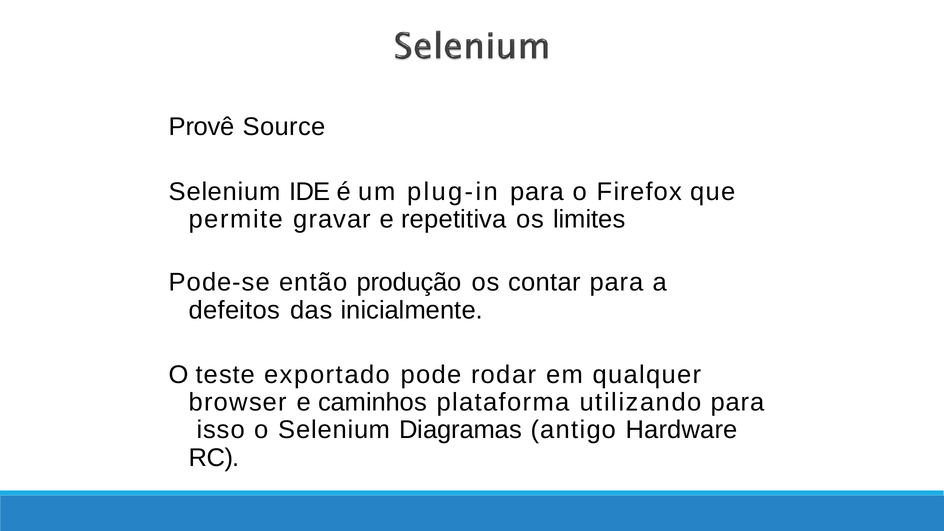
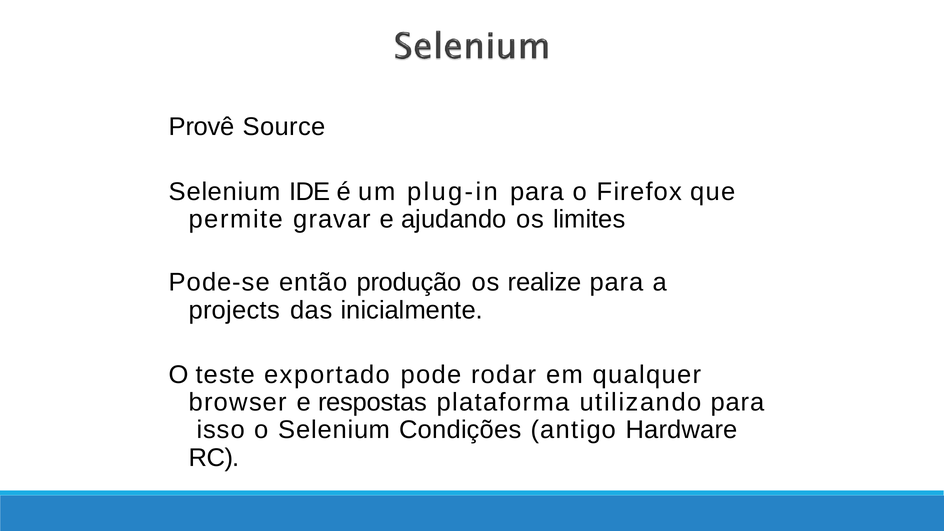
repetitiva: repetitiva -> ajudando (454, 220)
contar: contar -> realize (545, 282)
defeitos: defeitos -> projects (234, 310)
caminhos: caminhos -> respostas (373, 402)
Diagramas: Diagramas -> Condições (460, 430)
